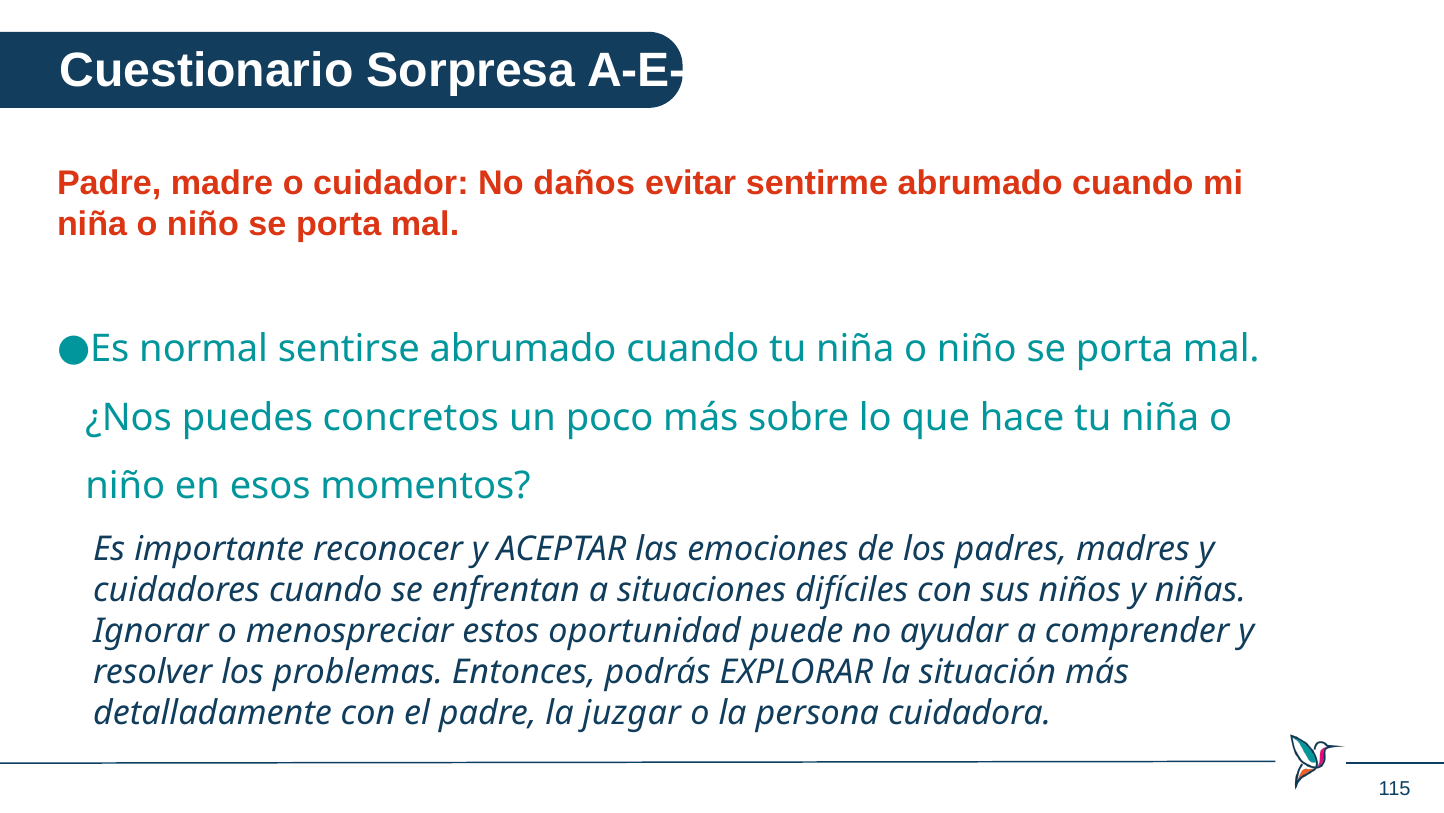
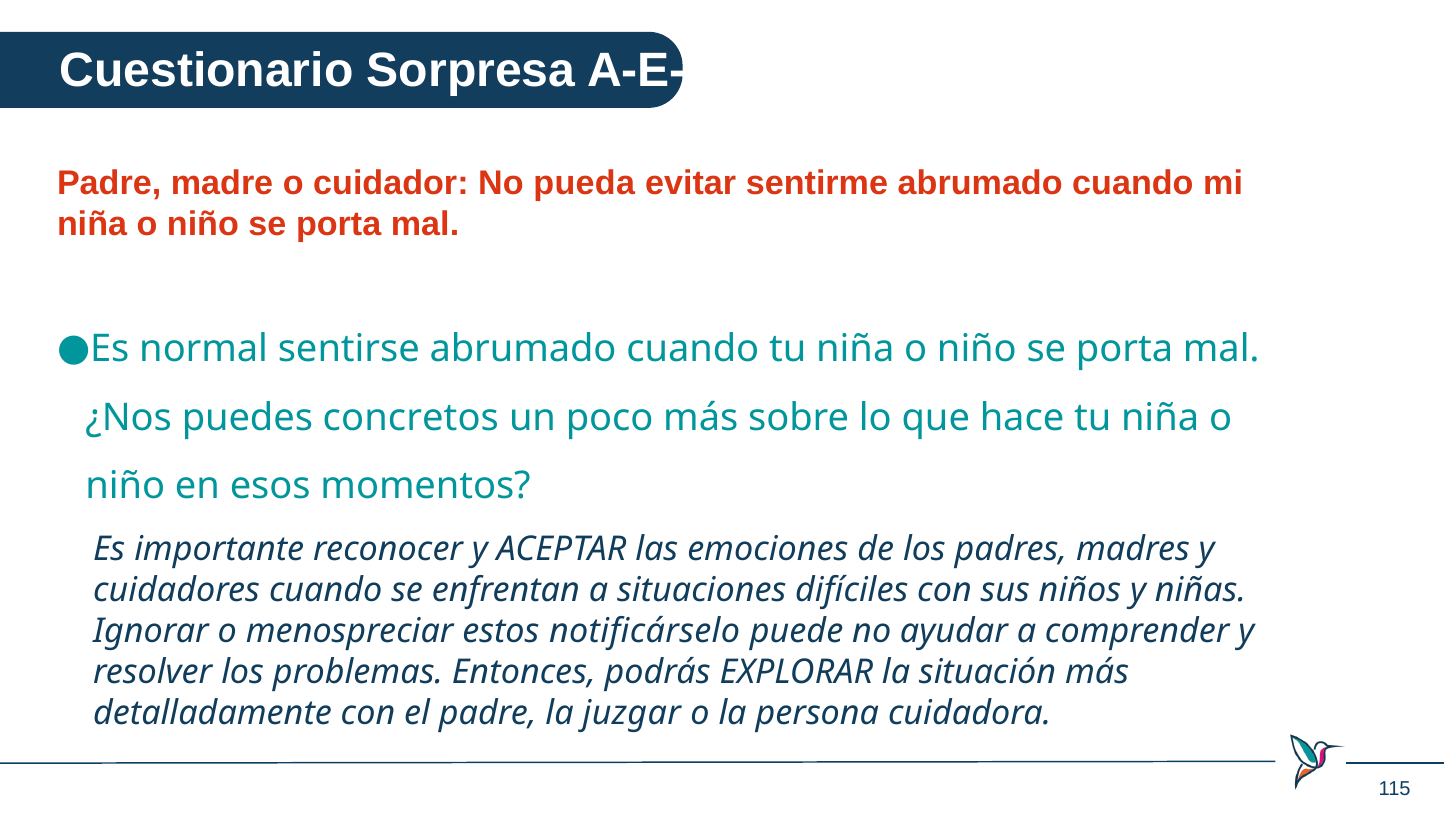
daños: daños -> pueda (584, 184)
oportunidad: oportunidad -> notificárselo (645, 631)
